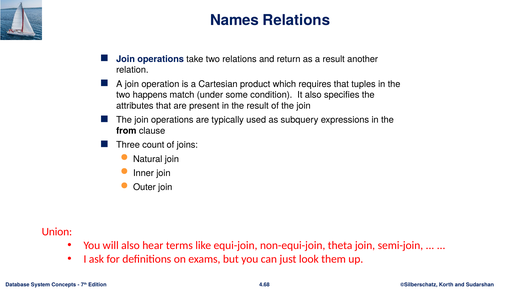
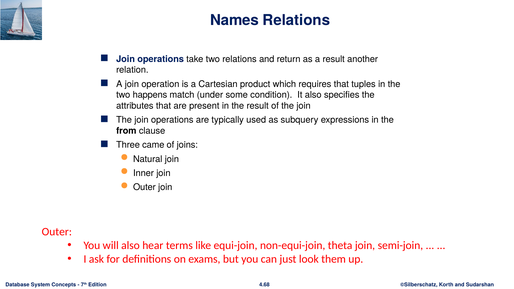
count: count -> came (153, 145)
Union: Union -> Outer (57, 232)
